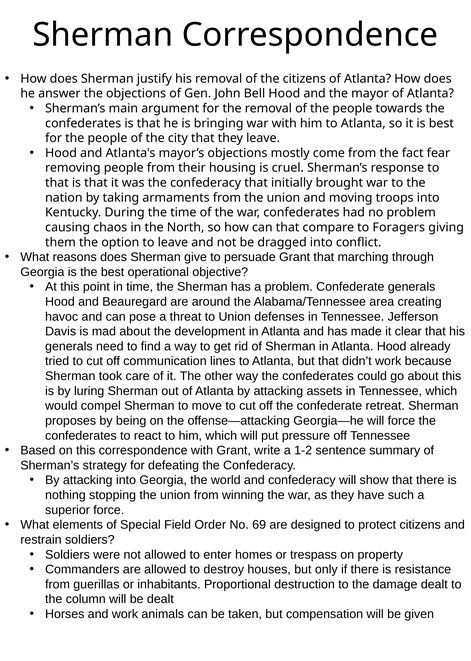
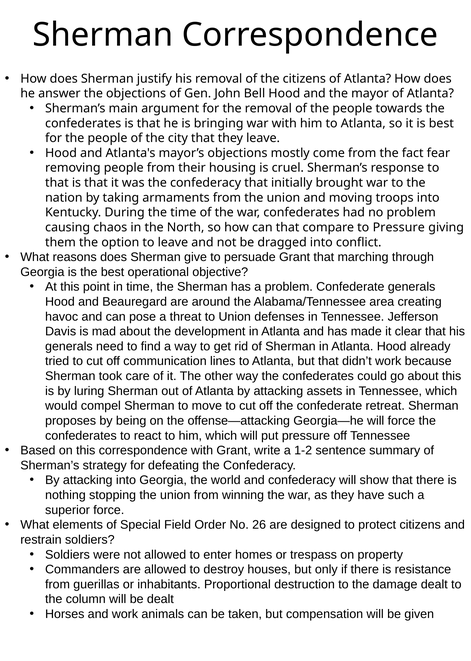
to Foragers: Foragers -> Pressure (399, 227)
69: 69 -> 26 (259, 525)
